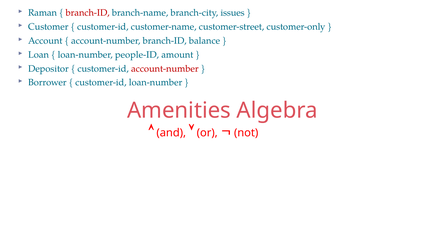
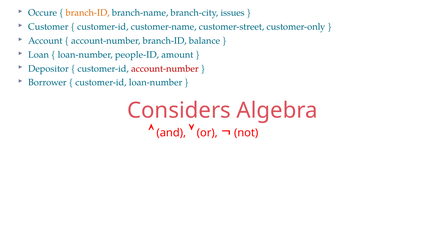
Raman: Raman -> Occure (43, 13)
branch-ID colour: red -> orange (88, 13)
Amenities: Amenities -> Considers (179, 110)
